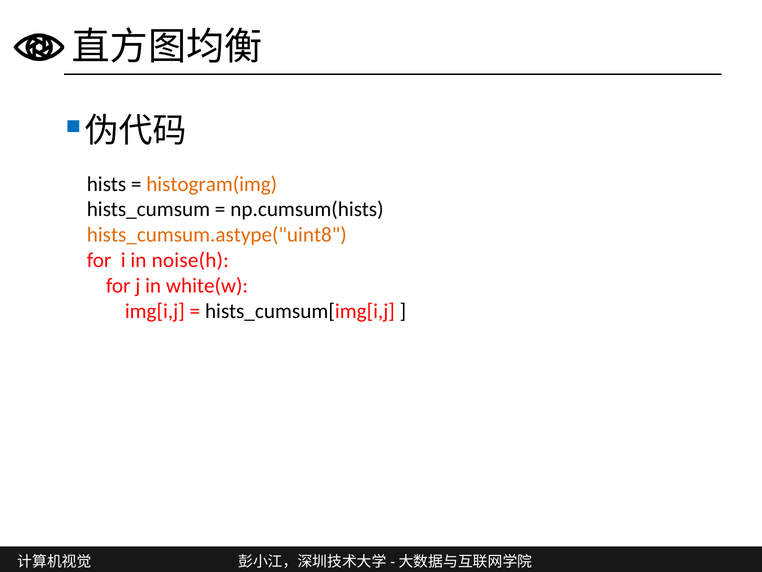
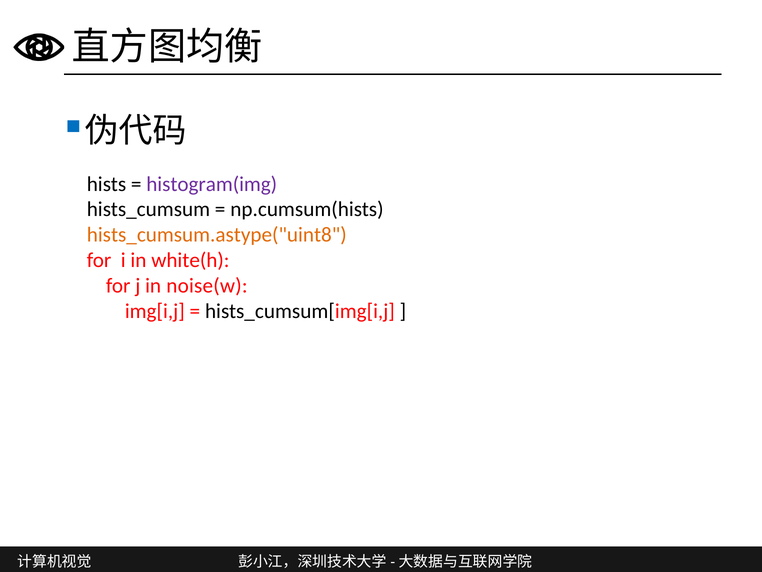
histogram(img colour: orange -> purple (212, 184)
noise(h: noise(h -> white(h (190, 260)
white(w: white(w -> noise(w (207, 286)
